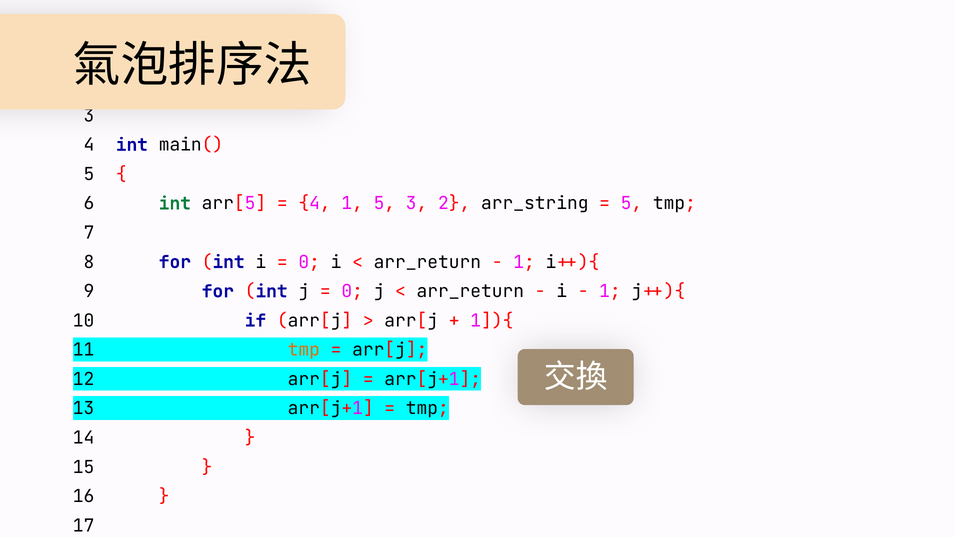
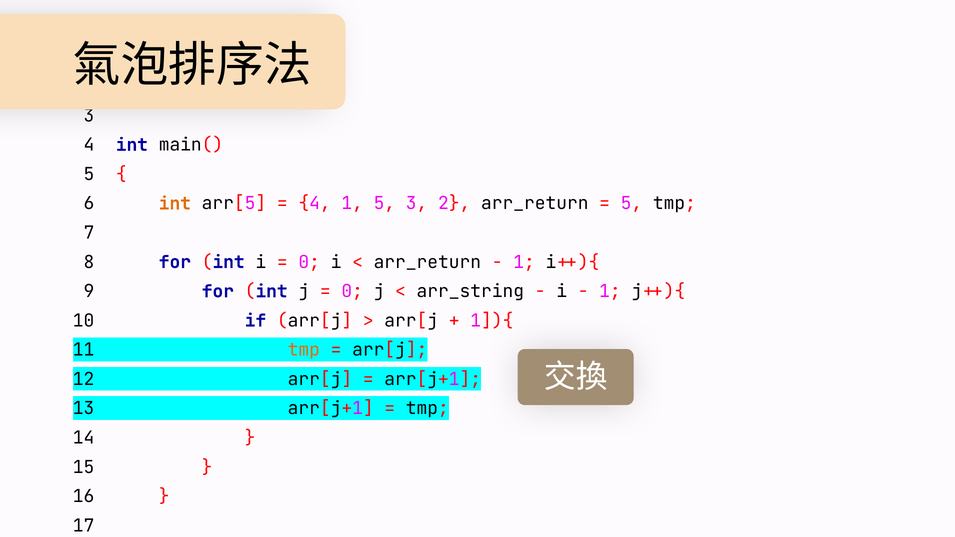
int colour: green -> orange (175, 204)
2 arr_string: arr_string -> arr_return (535, 204)
arr_return: arr_return -> arr_string (470, 292)
